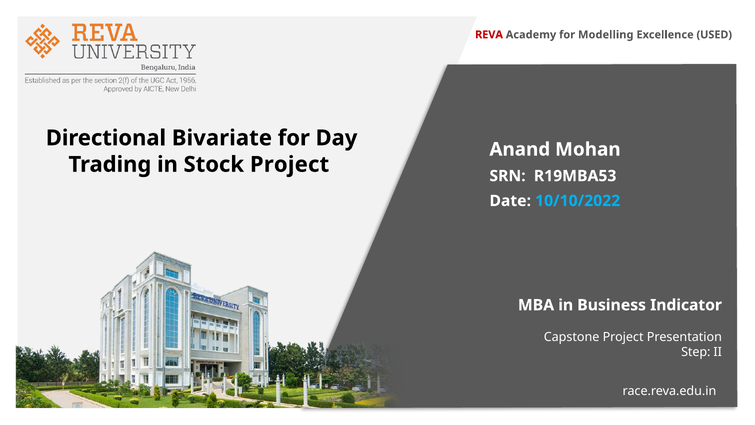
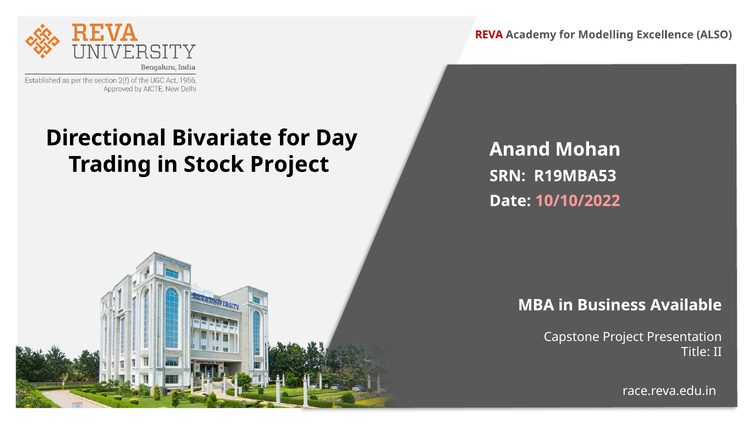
USED: USED -> ALSO (714, 35)
10/10/2022 colour: light blue -> pink (578, 201)
Indicator: Indicator -> Available (686, 305)
Step: Step -> Title (696, 352)
